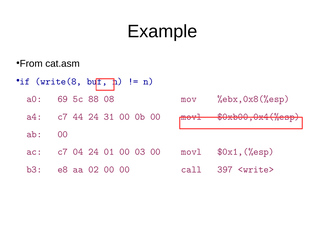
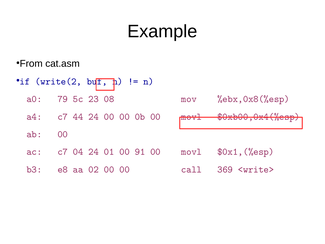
write(8: write(8 -> write(2 (58, 81)
69: 69 -> 79 (63, 99)
88: 88 -> 23 (94, 99)
24 31: 31 -> 00 (109, 116)
03: 03 -> 91 (140, 152)
397: 397 -> 369 (225, 169)
